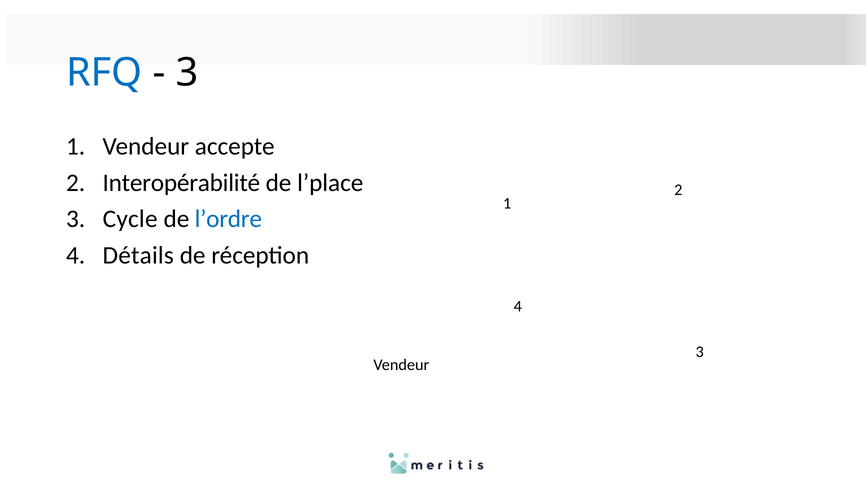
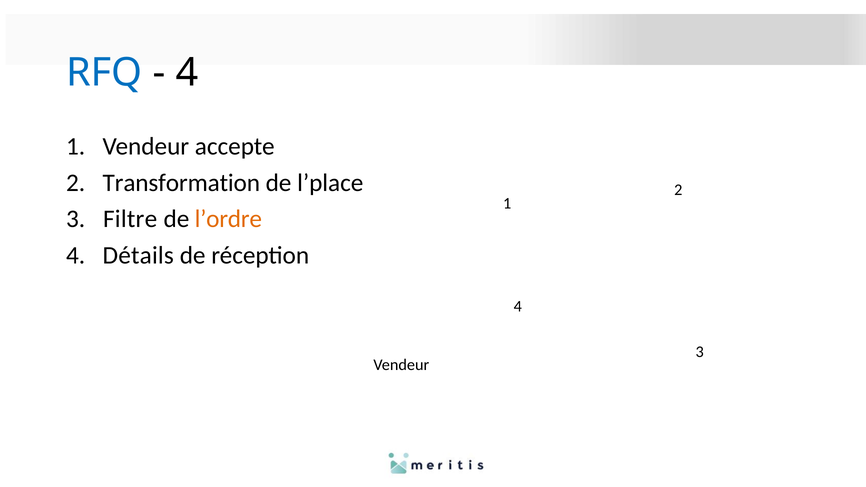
3: 3 -> 4 (187, 73)
Interopérabilité: Interopérabilité -> Transformation (181, 183)
Cycle: Cycle -> Filtre (130, 219)
l’ordre colour: blue -> orange (228, 219)
